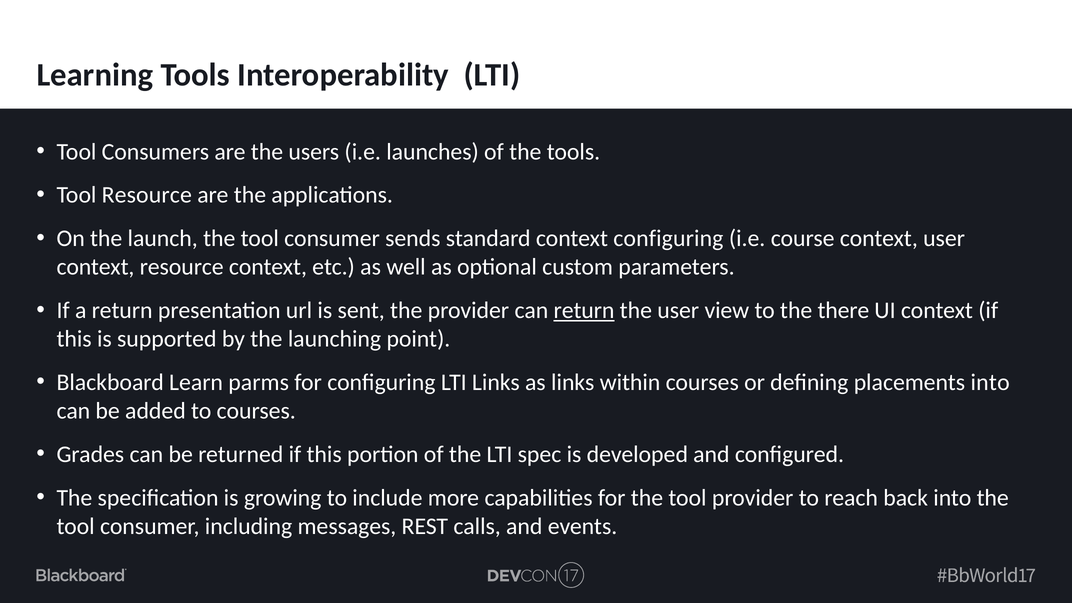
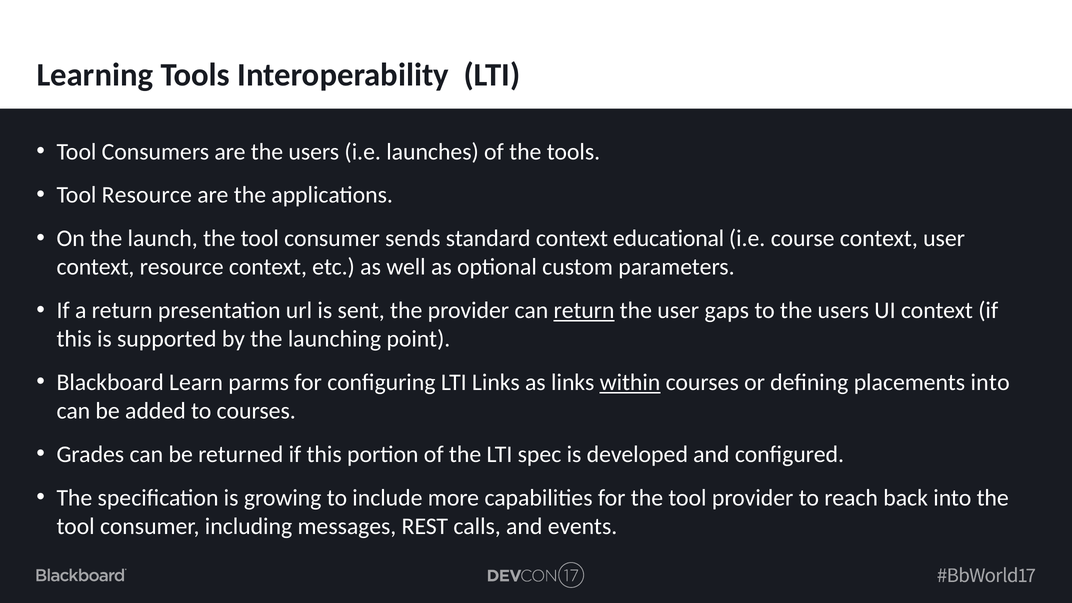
context configuring: configuring -> educational (669, 239)
view: view -> gaps (727, 311)
to the there: there -> users (843, 311)
within underline: none -> present (630, 382)
